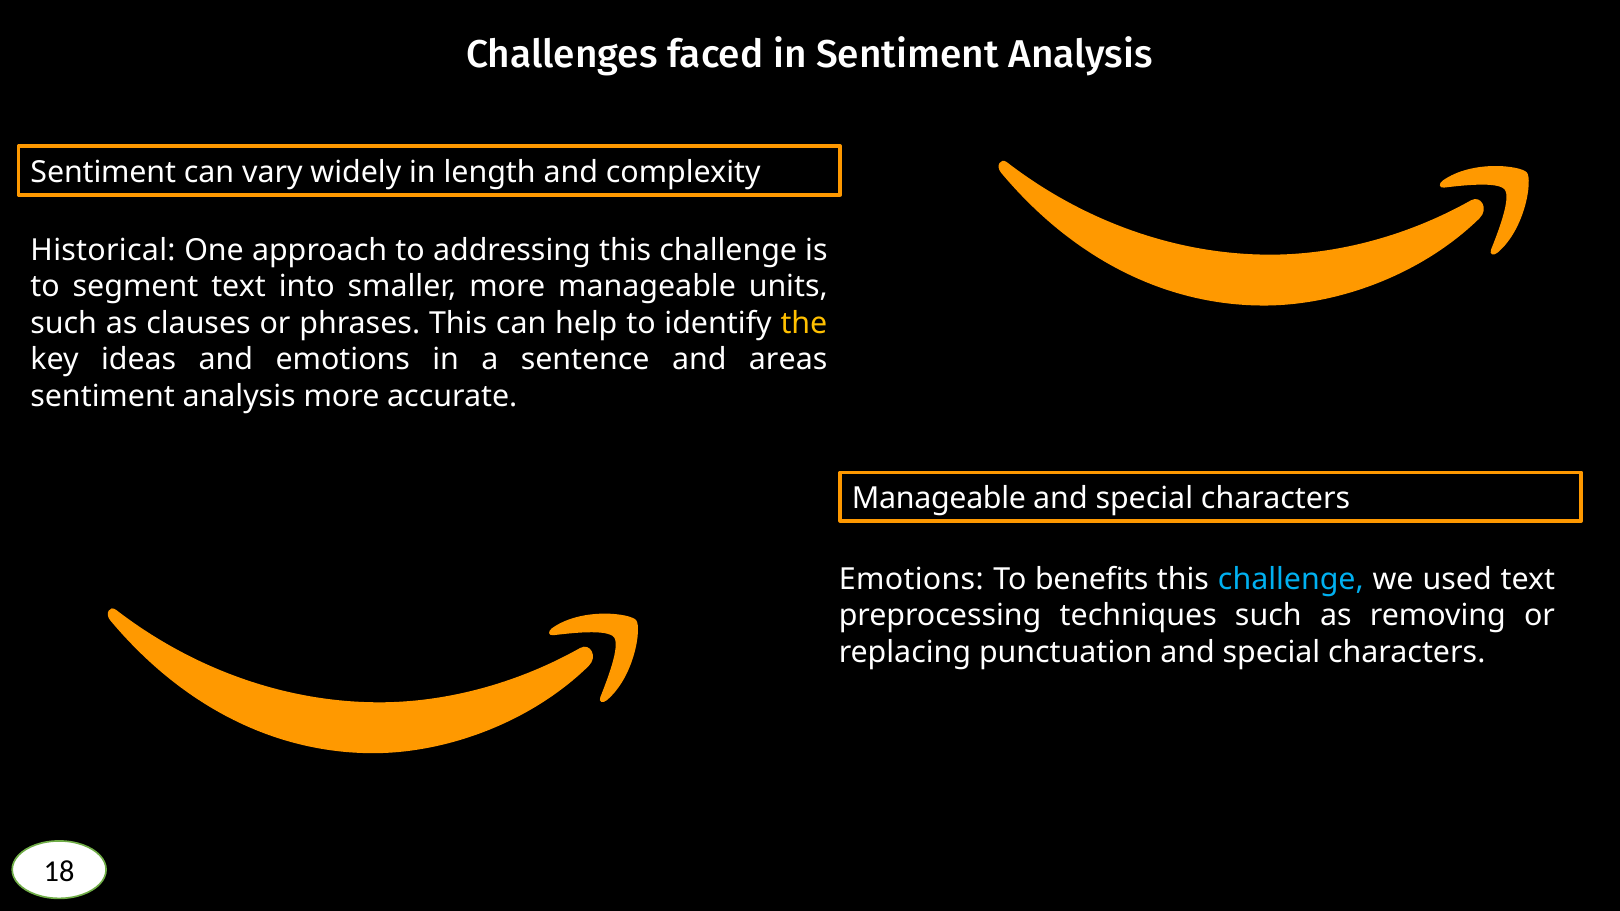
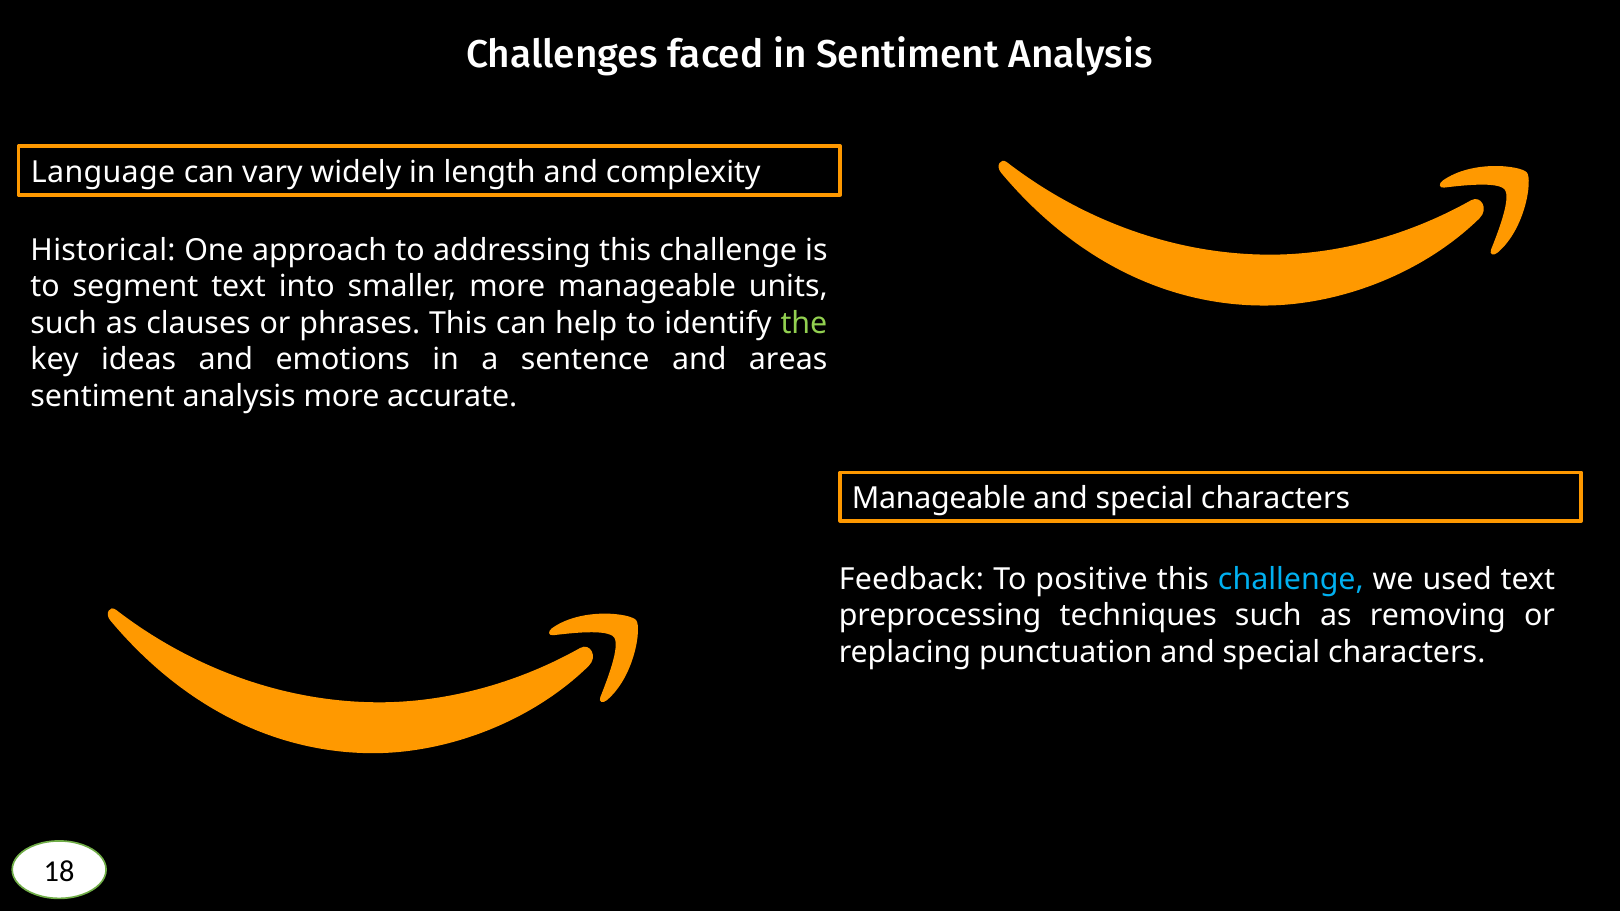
Sentiment: Sentiment -> Language (103, 173)
the colour: yellow -> light green (804, 323)
Emotions: Emotions -> Feedback (911, 579)
benefits: benefits -> positive (1092, 579)
